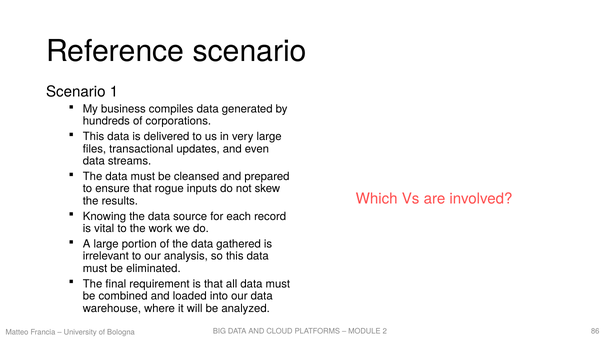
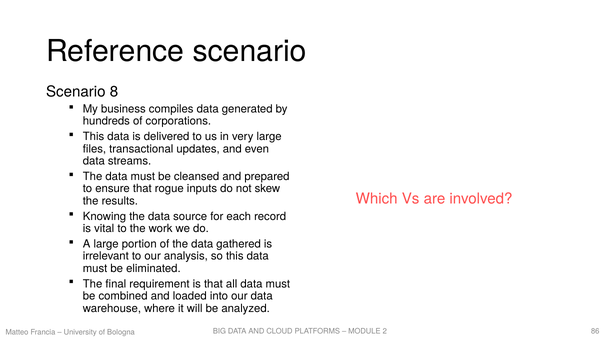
1: 1 -> 8 (114, 91)
